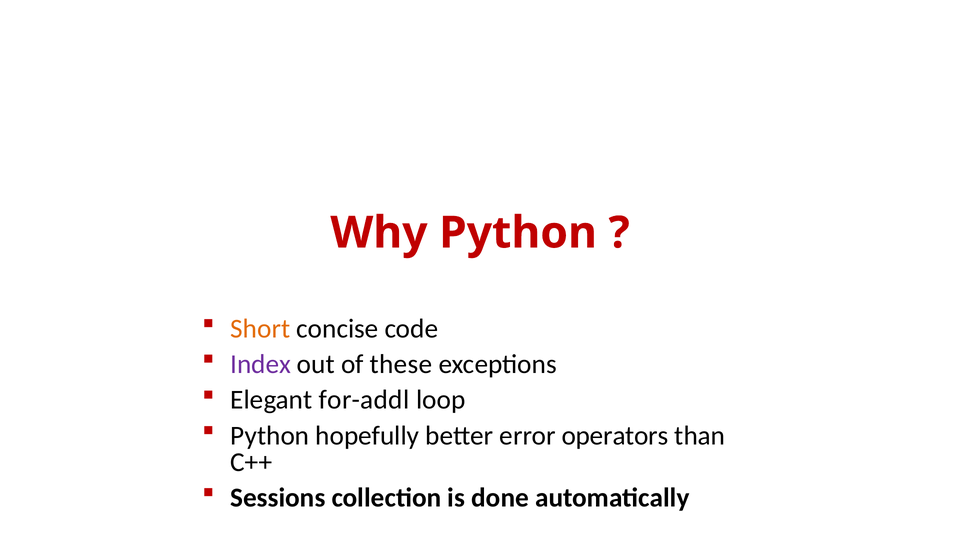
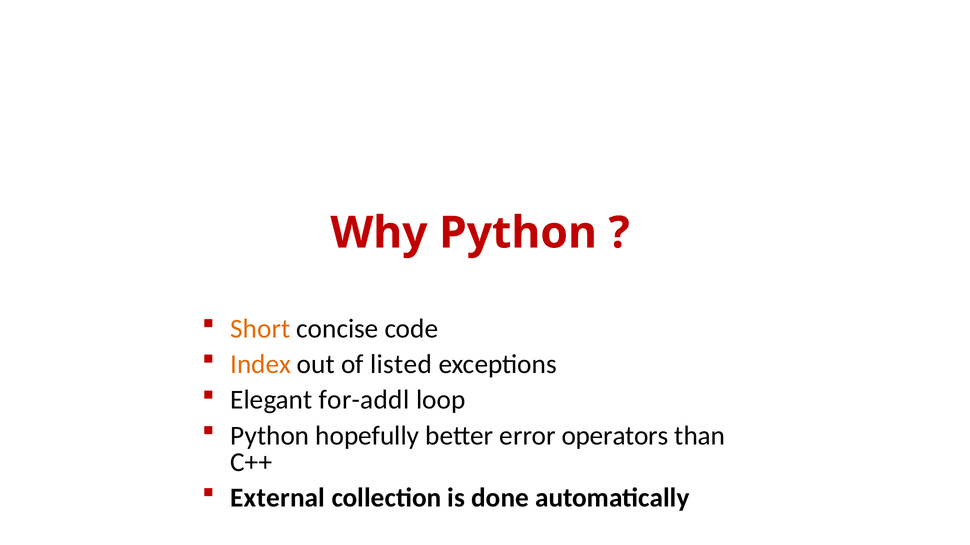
Index colour: purple -> orange (261, 365)
these: these -> listed (401, 365)
Sessions: Sessions -> External (278, 498)
